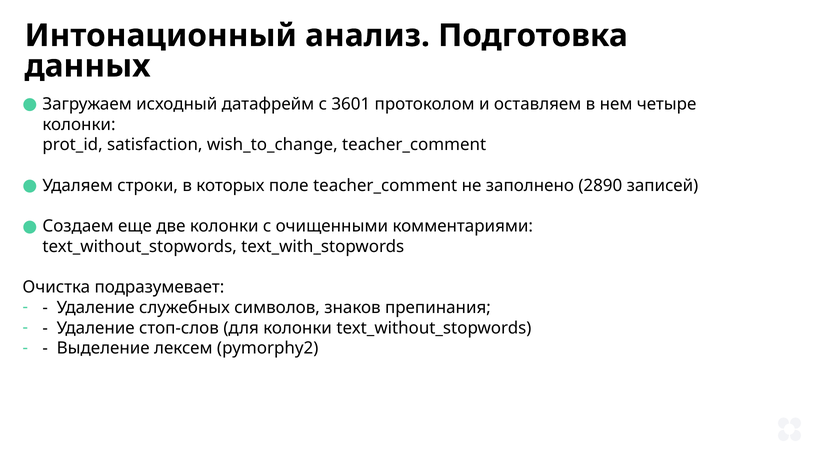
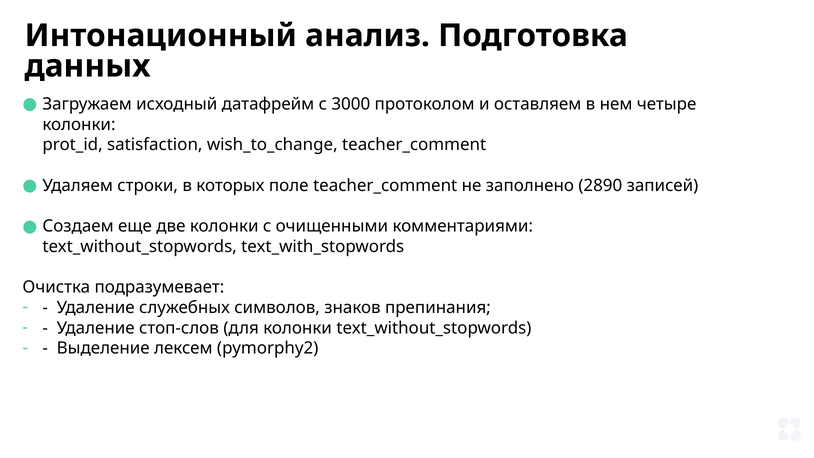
3601: 3601 -> 3000 (351, 104)
